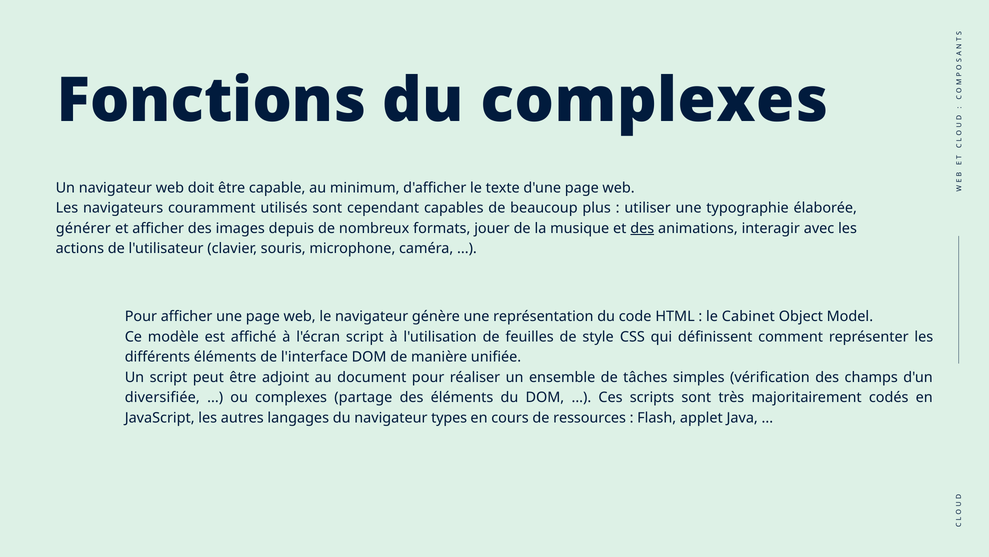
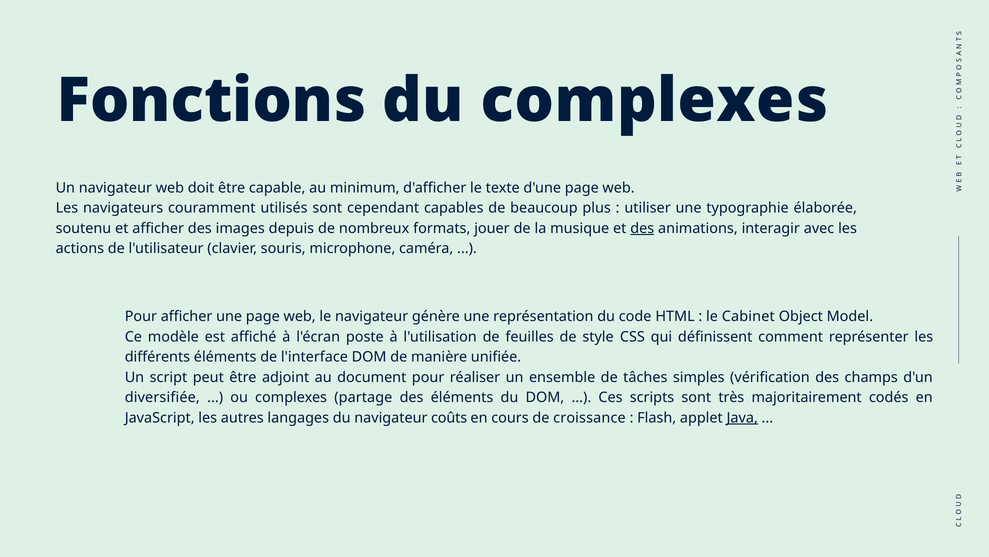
générer: générer -> soutenu (83, 228)
l'écran script: script -> poste (365, 337)
types: types -> coûts (449, 417)
ressources: ressources -> croissance (589, 417)
Java underline: none -> present (742, 417)
